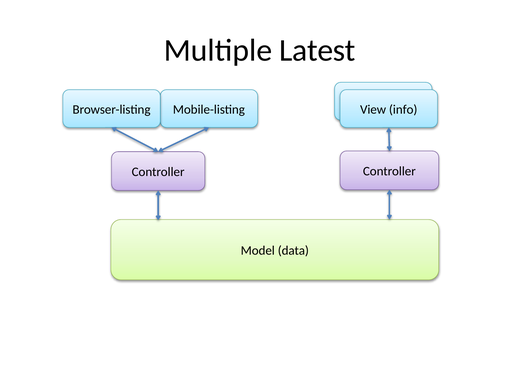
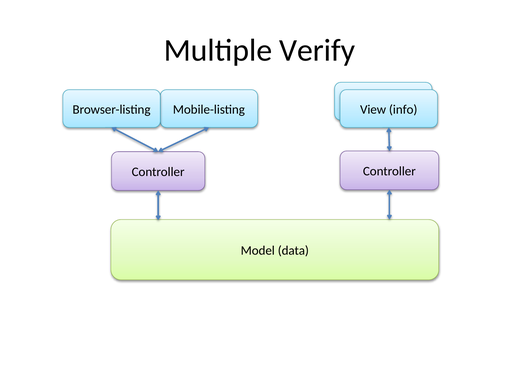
Latest: Latest -> Verify (317, 50)
